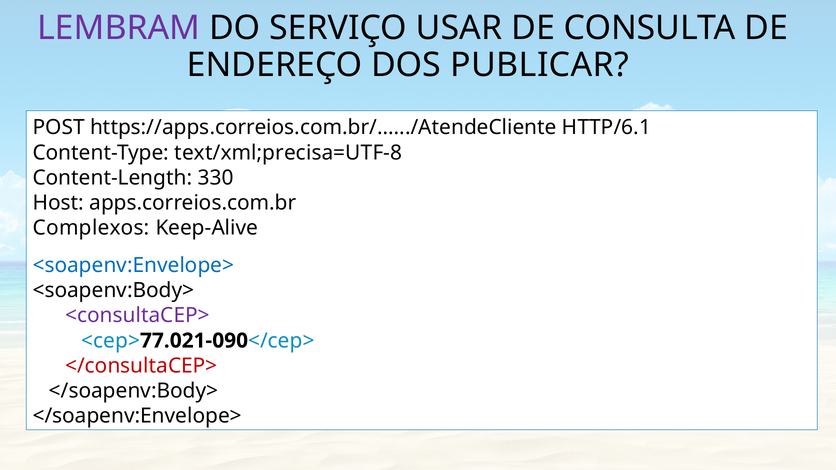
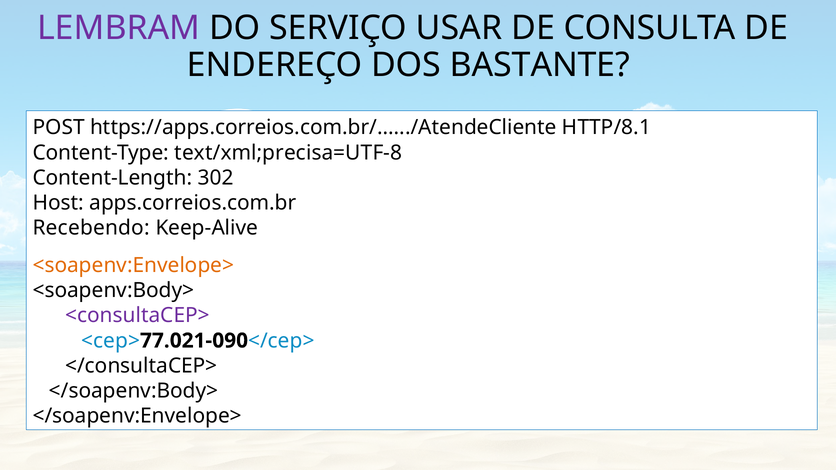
PUBLICAR: PUBLICAR -> BASTANTE (540, 65)
HTTP/6.1: HTTP/6.1 -> HTTP/8.1 (606, 128)
330: 330 -> 302 (216, 178)
Complexos: Complexos -> Recebendo (91, 228)
<soapenv:Envelope> colour: blue -> orange (133, 266)
</consultaCEP> colour: red -> black (141, 366)
